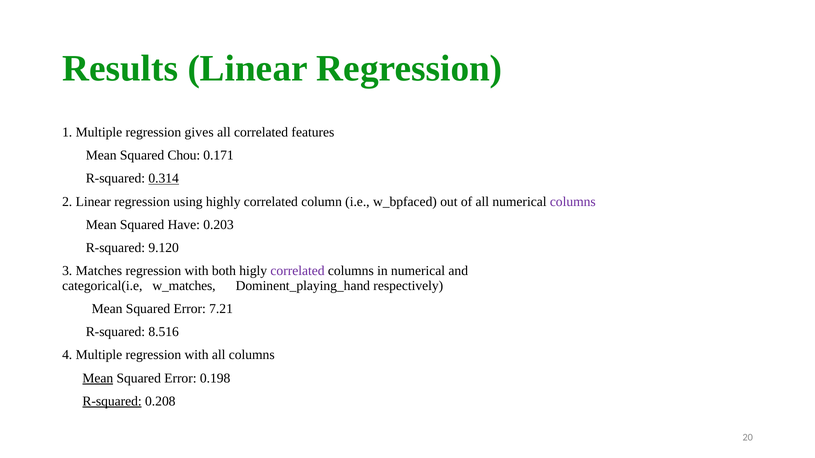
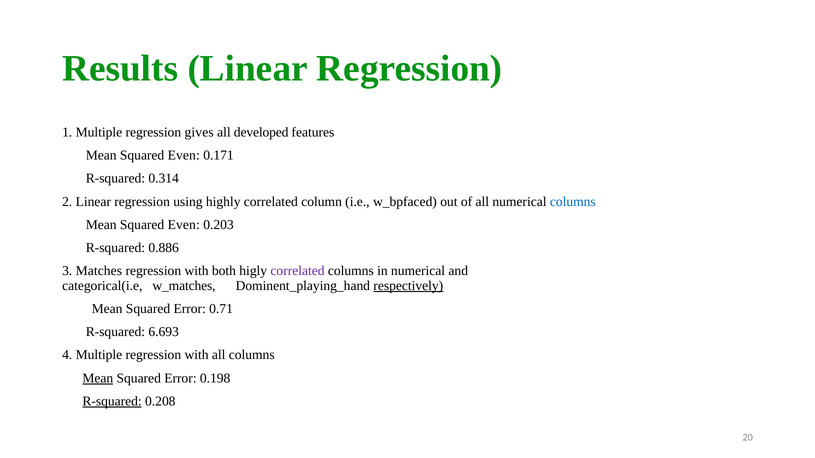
all correlated: correlated -> developed (261, 132)
Chou: Chou -> Even (184, 155)
0.314 underline: present -> none (164, 179)
columns colour: purple -> blue (573, 202)
Have: Have -> Even (184, 225)
9.120: 9.120 -> 0.886 (164, 248)
respectively underline: none -> present (408, 286)
7.21: 7.21 -> 0.71 (221, 309)
8.516: 8.516 -> 6.693 (164, 332)
